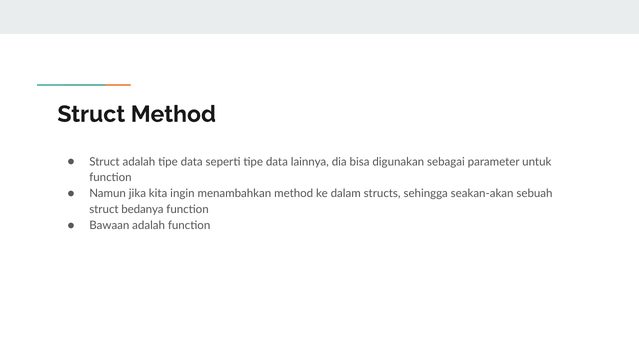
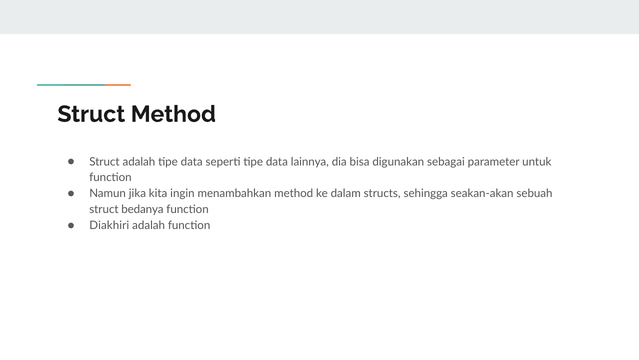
Bawaan: Bawaan -> Diakhiri (109, 225)
